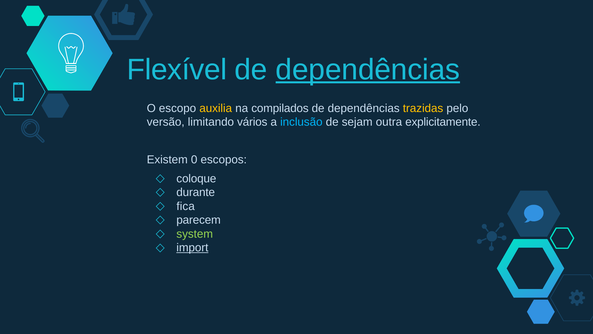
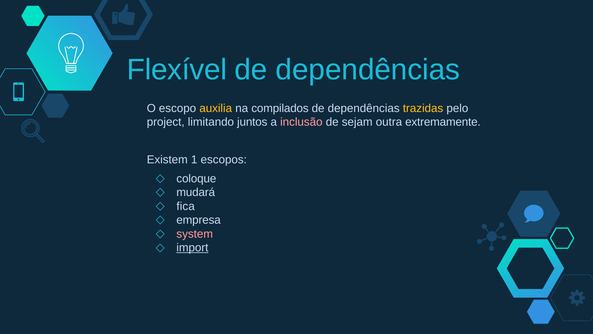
dependências underline: present -> none (368, 69)
versão: versão -> project (166, 122)
vários: vários -> juntos (252, 122)
inclusão colour: light blue -> pink (301, 122)
explicitamente: explicitamente -> extremamente (443, 122)
0: 0 -> 1 (194, 160)
durante: durante -> mudará (196, 192)
parecem: parecem -> empresa (199, 220)
system colour: light green -> pink (195, 234)
